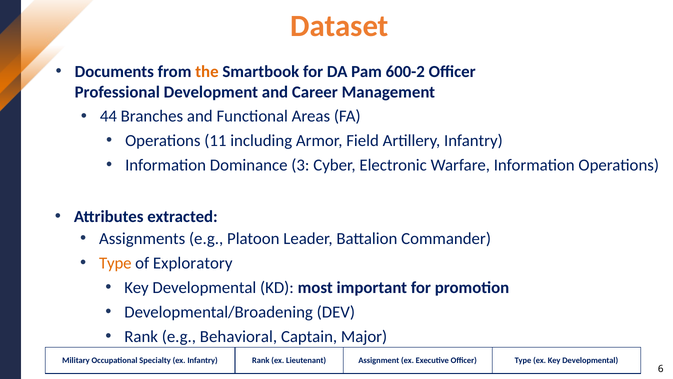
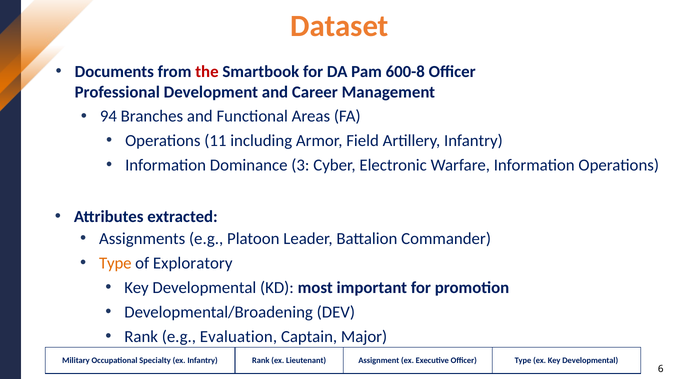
the colour: orange -> red (207, 72)
600-2: 600-2 -> 600-8 (405, 72)
44: 44 -> 94 (108, 116)
Behavioral: Behavioral -> Evaluation (238, 336)
